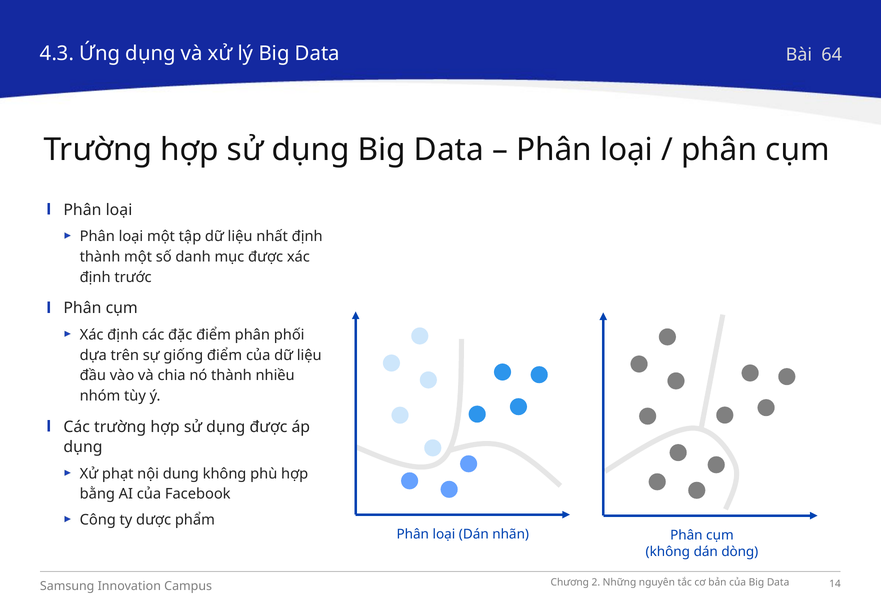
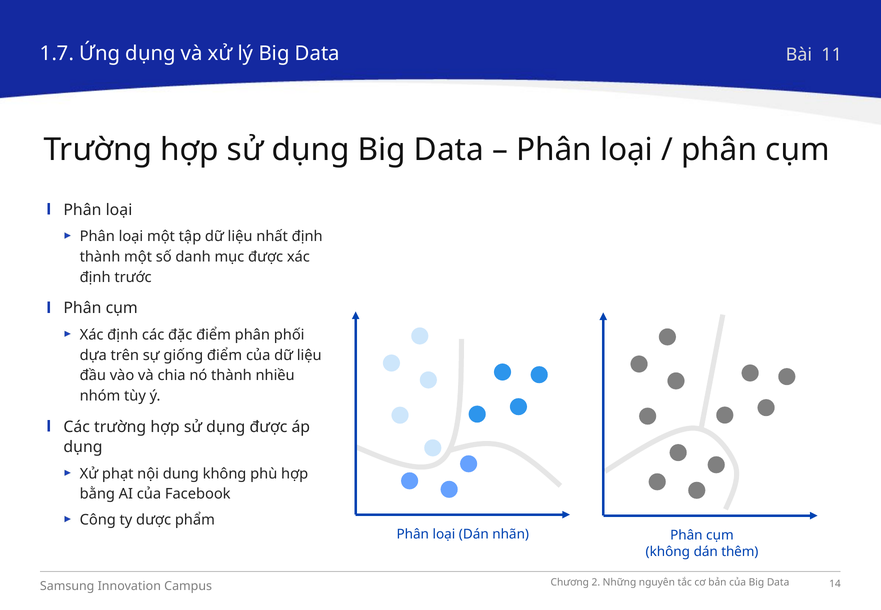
4.3: 4.3 -> 1.7 (57, 53)
64: 64 -> 11 (832, 55)
dòng: dòng -> thêm (740, 551)
